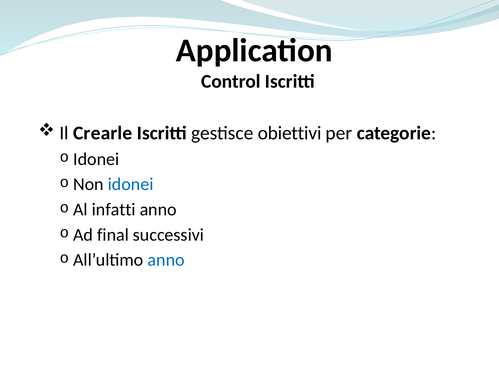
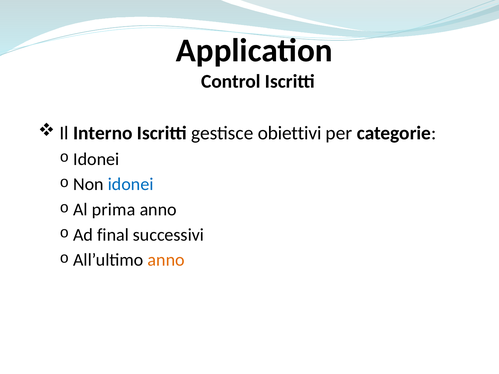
Crearle: Crearle -> Interno (103, 133)
infatti: infatti -> prima (114, 210)
anno colour: blue -> orange (166, 260)
